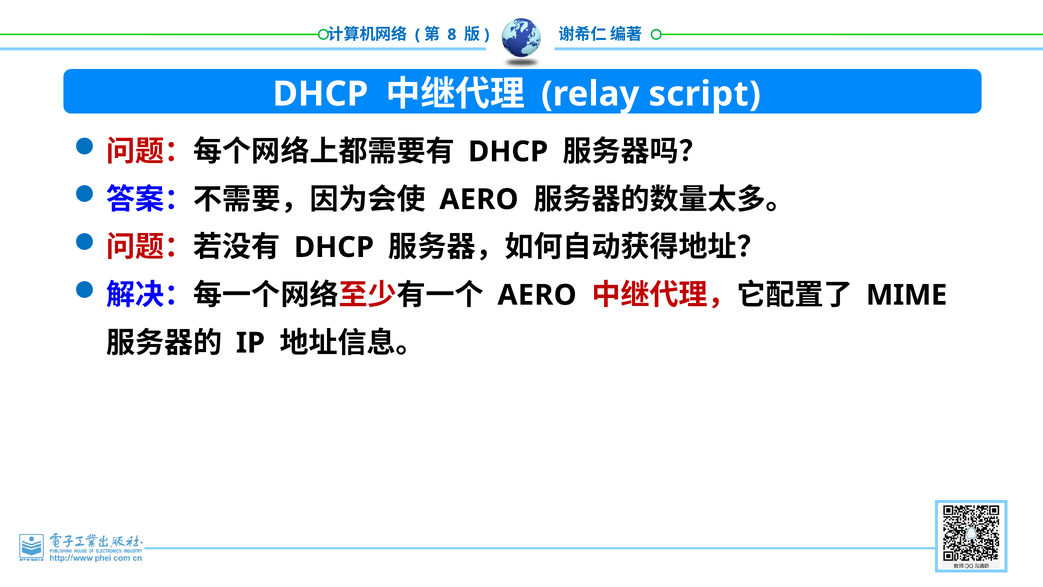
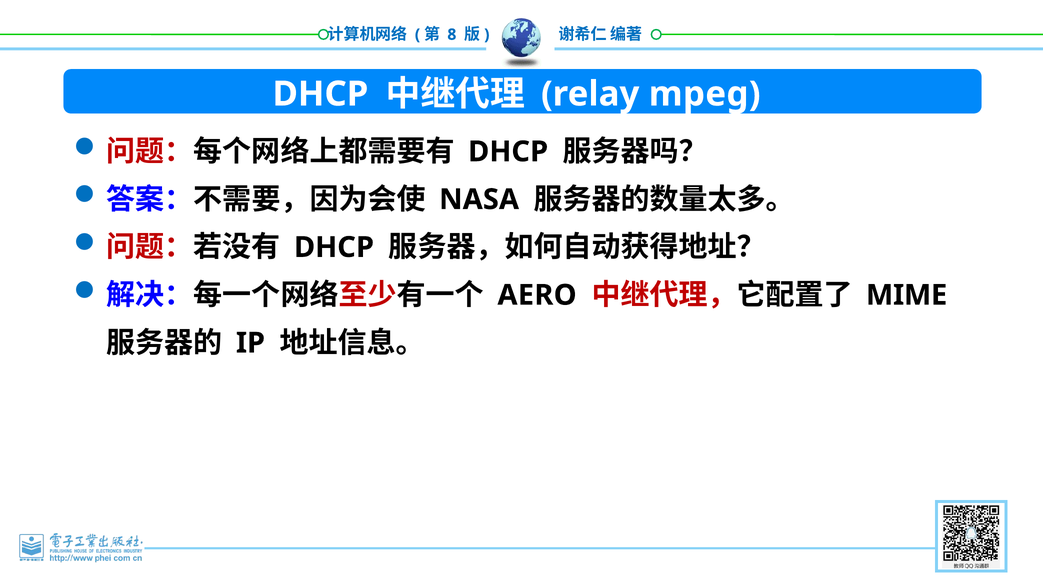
script: script -> mpeg (705, 94)
AERO: AERO -> NASA (479, 199)
